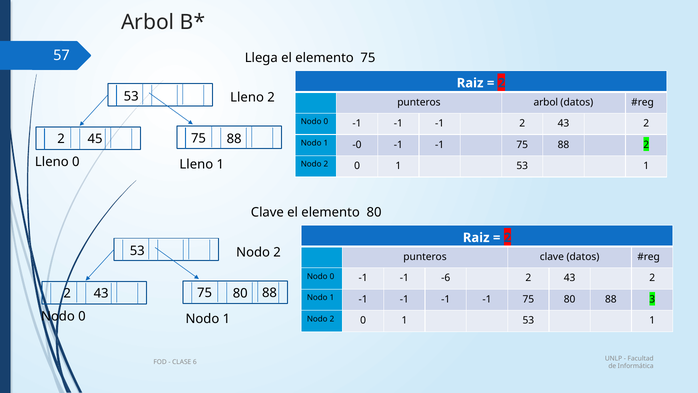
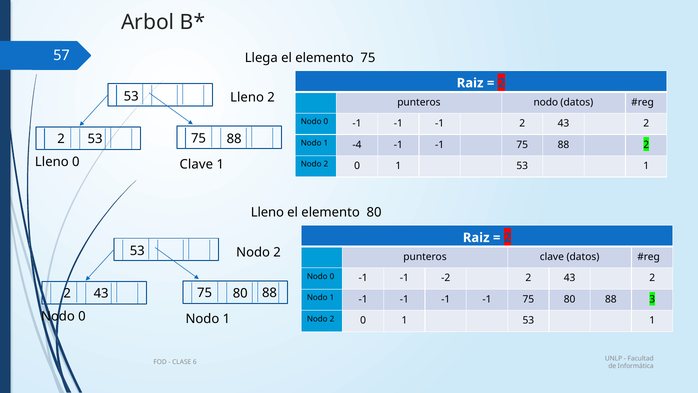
punteros arbol: arbol -> nodo (546, 102)
45: 45 -> 53 (95, 139)
-0: -0 -> -4 (357, 145)
Lleno: Lleno -> Clave (196, 164)
Clave: Clave -> Lleno (267, 212)
-6: -6 -> -2 (446, 278)
